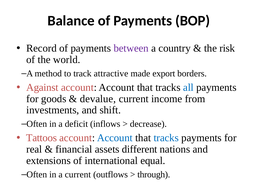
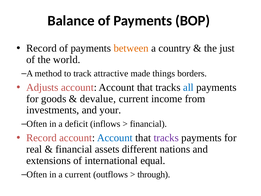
between colour: purple -> orange (131, 48)
risk: risk -> just (227, 48)
export: export -> things (164, 73)
Against: Against -> Adjusts (42, 87)
shift: shift -> your (110, 110)
decrease: decrease -> financial (148, 124)
Tattoos: Tattoos -> Record (41, 138)
tracks colour: blue -> purple (166, 138)
